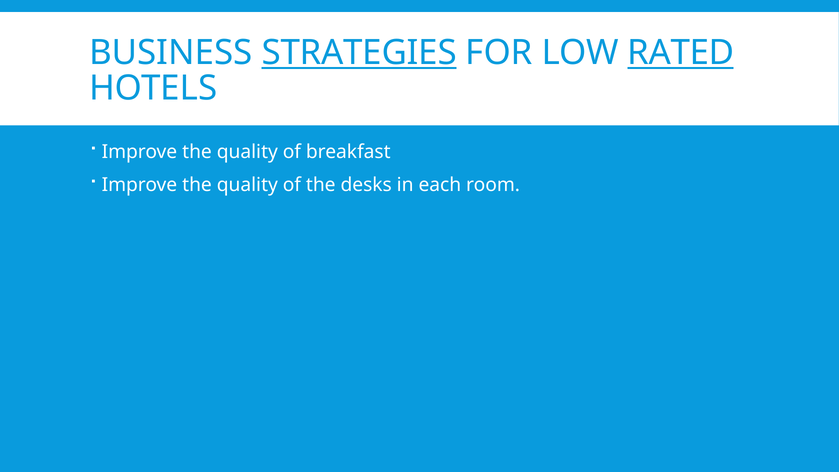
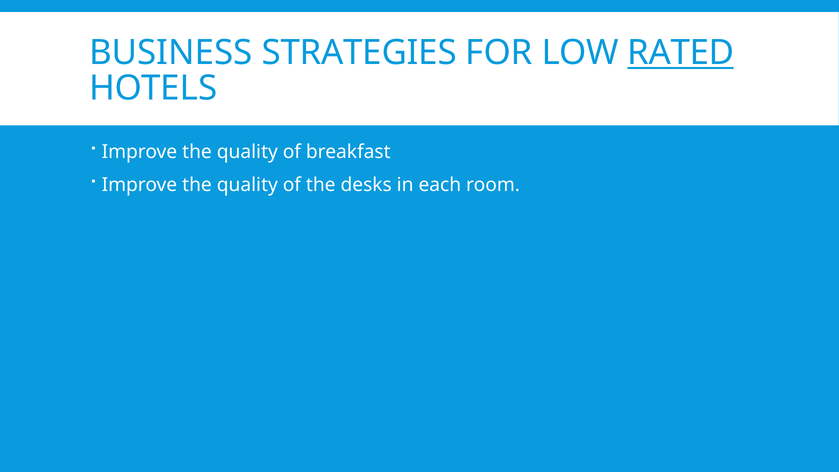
STRATEGIES underline: present -> none (359, 53)
